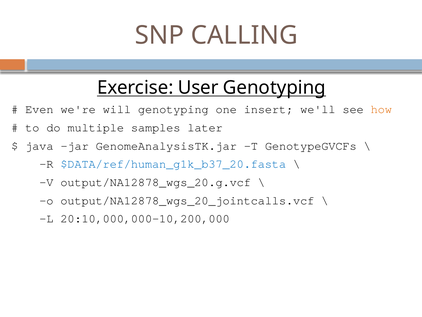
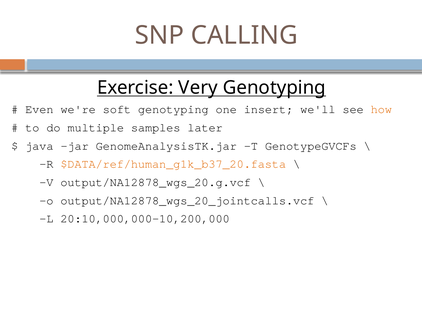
User: User -> Very (198, 87)
will: will -> soft (117, 109)
$DATA/ref/human_g1k_b37_20.fasta colour: blue -> orange (173, 164)
